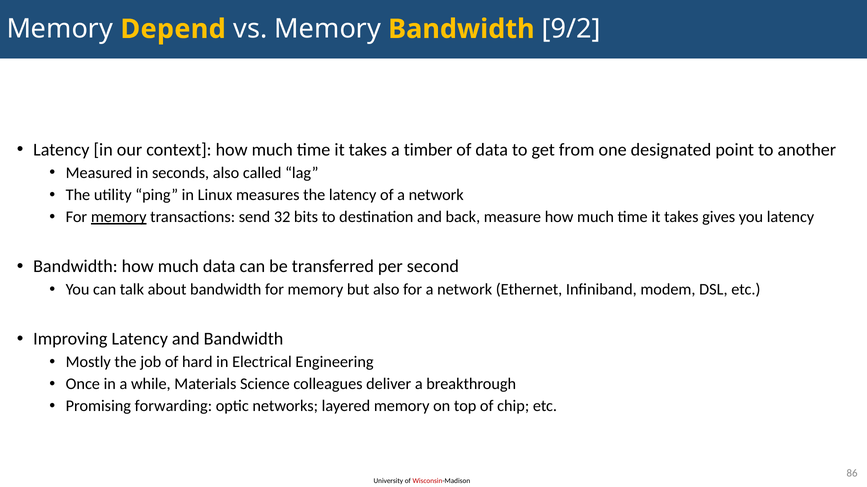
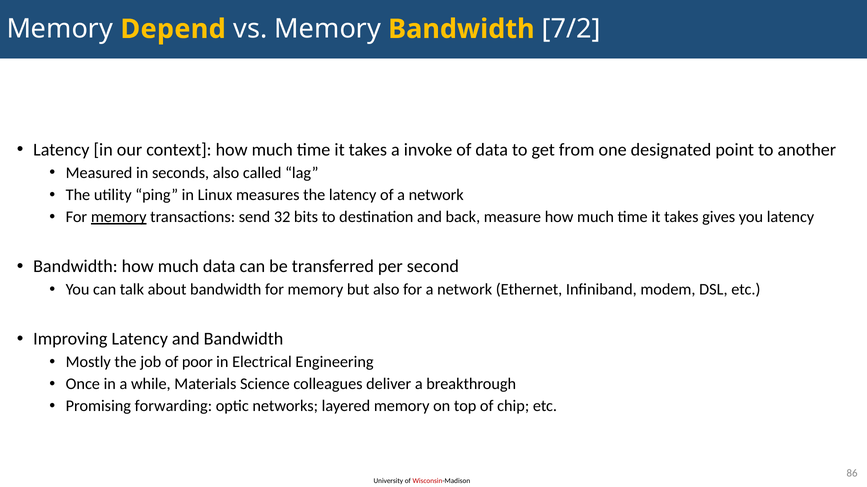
9/2: 9/2 -> 7/2 (571, 29)
timber: timber -> invoke (428, 150)
hard: hard -> poor (197, 362)
